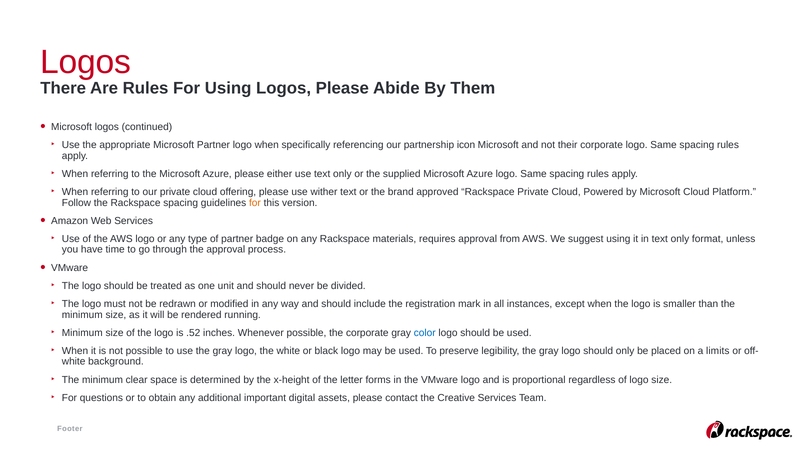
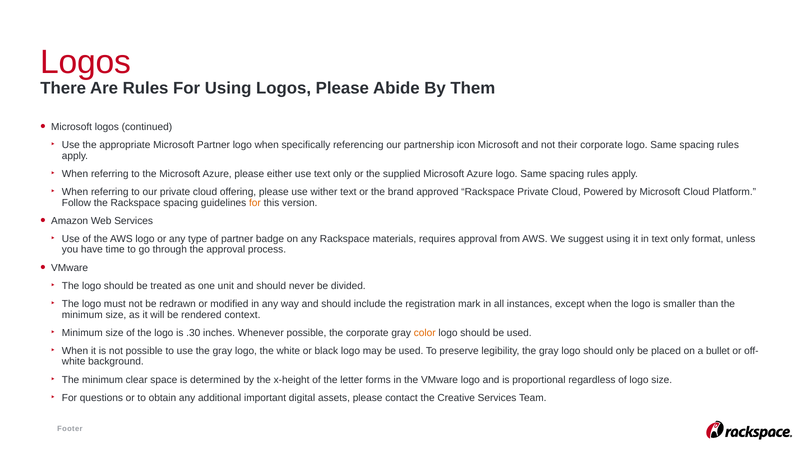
running: running -> context (243, 315)
.52: .52 -> .30 (193, 333)
color colour: blue -> orange (425, 333)
limits: limits -> bullet (718, 351)
